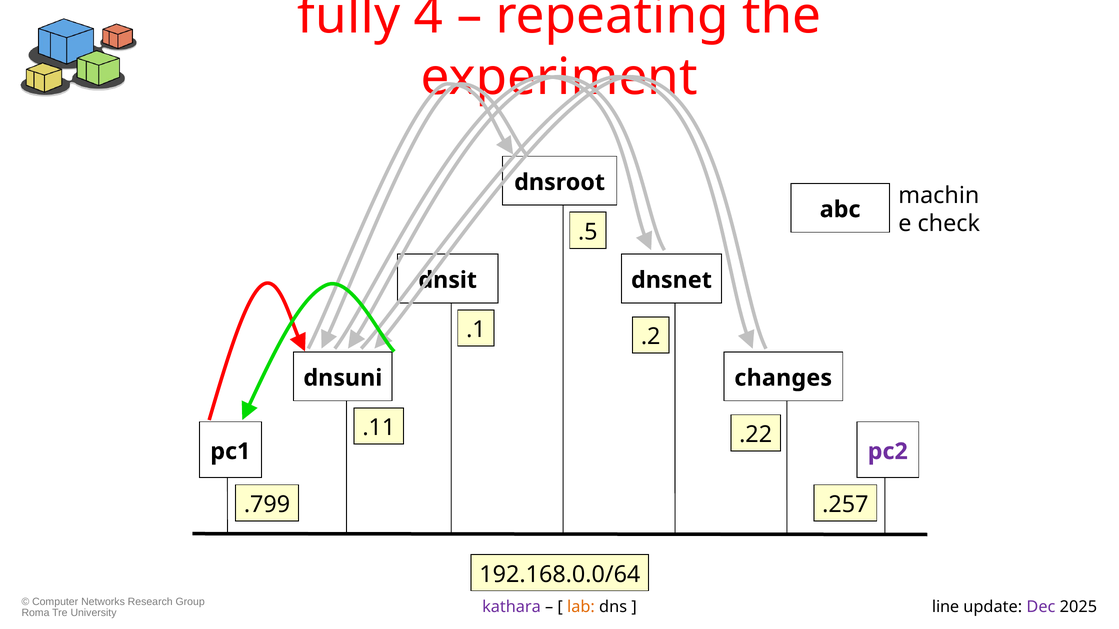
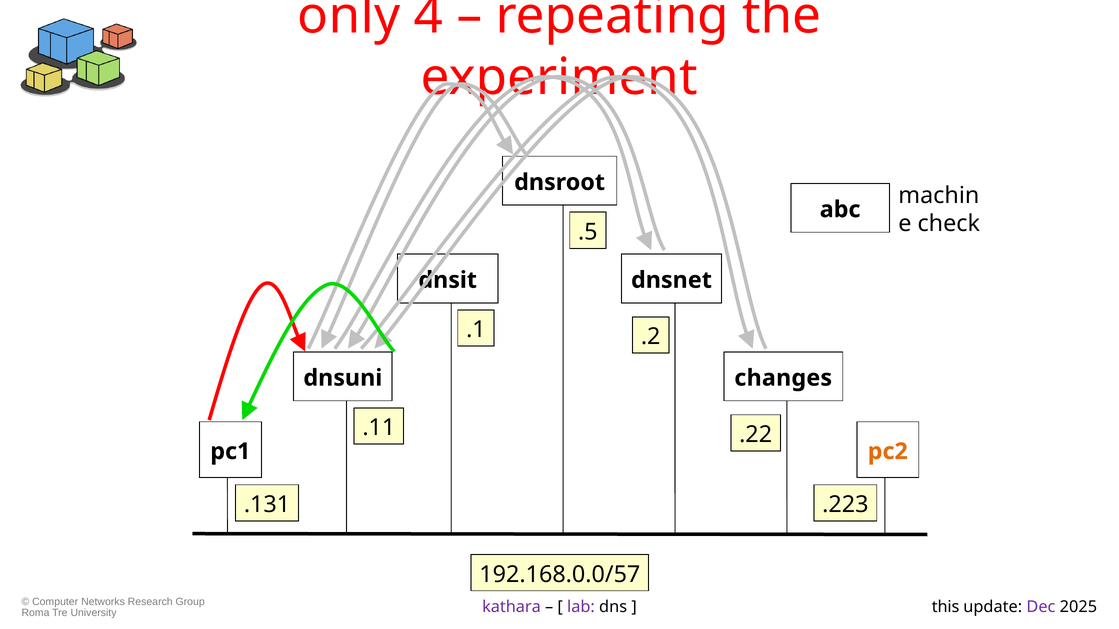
fully: fully -> only (349, 16)
pc2 colour: purple -> orange (888, 452)
.799: .799 -> .131 (267, 505)
.257: .257 -> .223 (845, 505)
192.168.0.0/64: 192.168.0.0/64 -> 192.168.0.0/57 (560, 575)
lab colour: orange -> purple (581, 607)
line: line -> this (946, 607)
